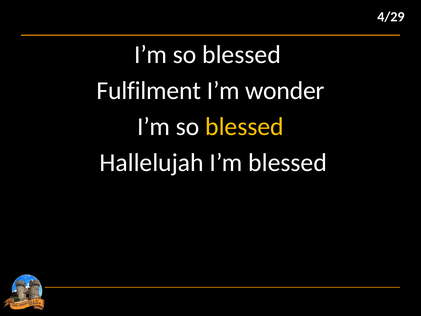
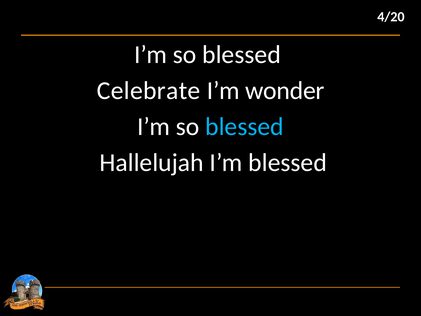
4/29: 4/29 -> 4/20 (391, 17)
Fulfilment: Fulfilment -> Celebrate (149, 91)
blessed colour: yellow -> light blue (244, 127)
